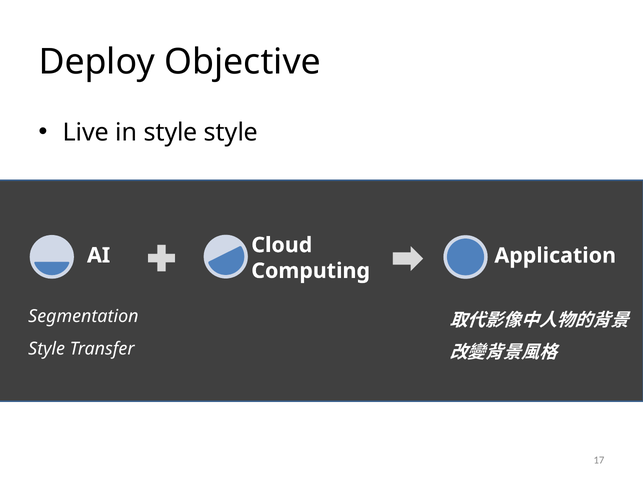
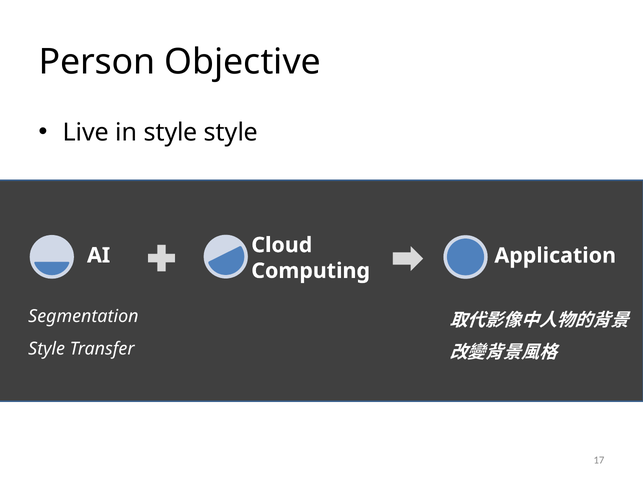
Deploy: Deploy -> Person (97, 62)
